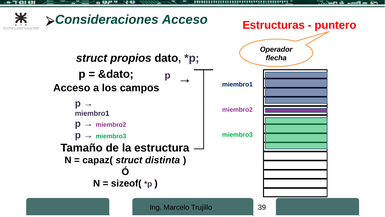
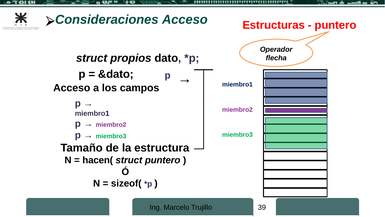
capaz(: capaz( -> hacen( (98, 160)
struct distinta: distinta -> puntero (163, 160)
